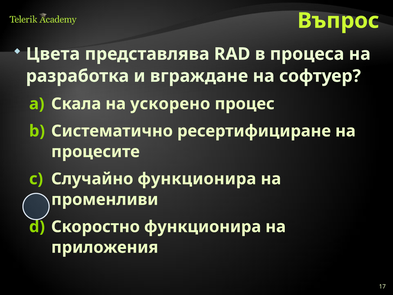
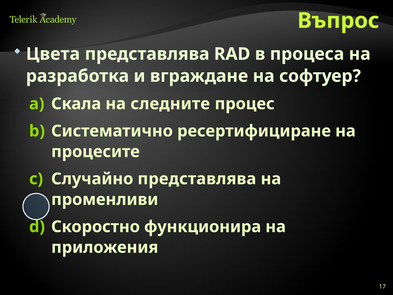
ускорено: ускорено -> следните (170, 104)
Случайно функционира: функционира -> представлява (197, 179)
